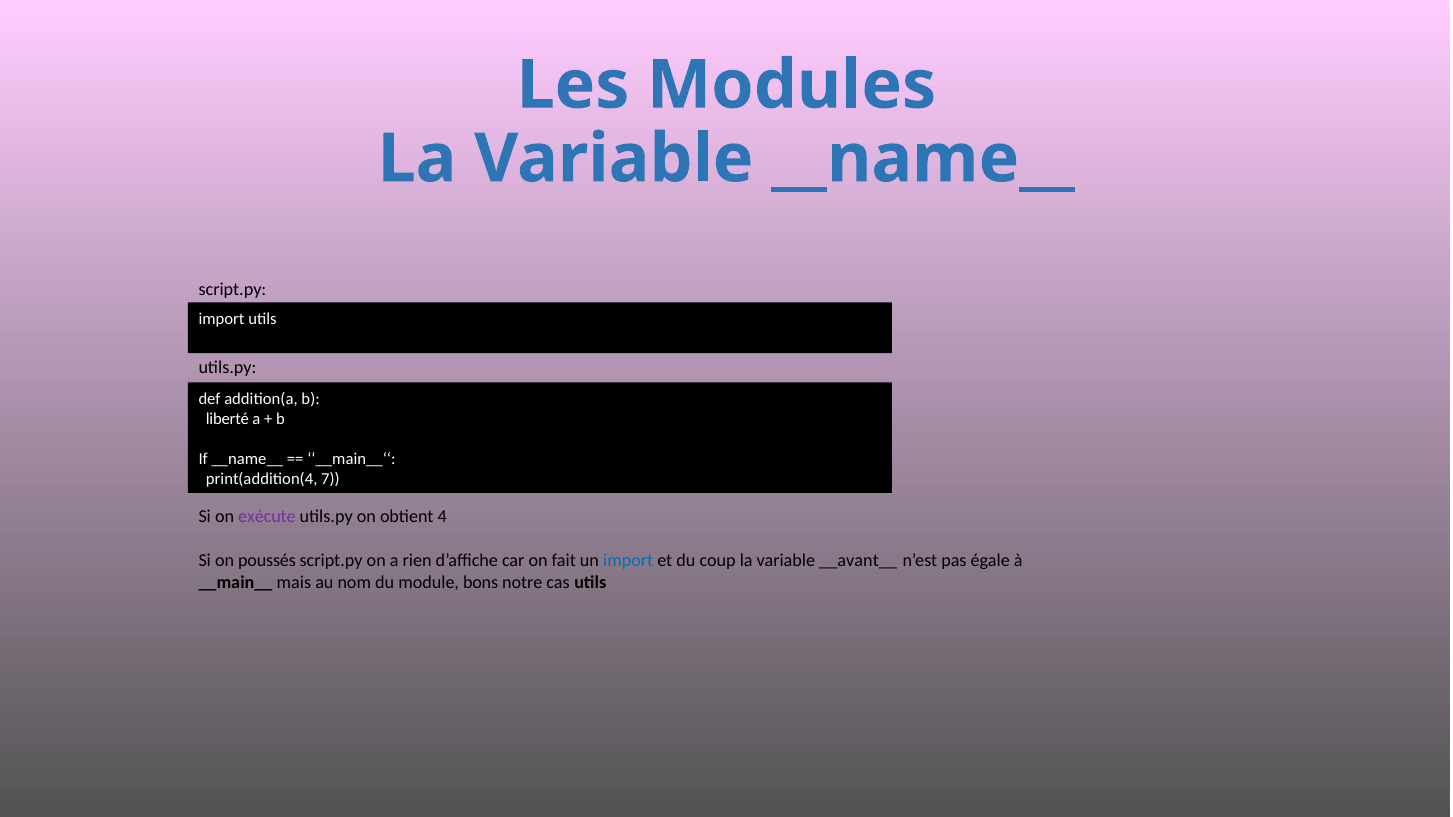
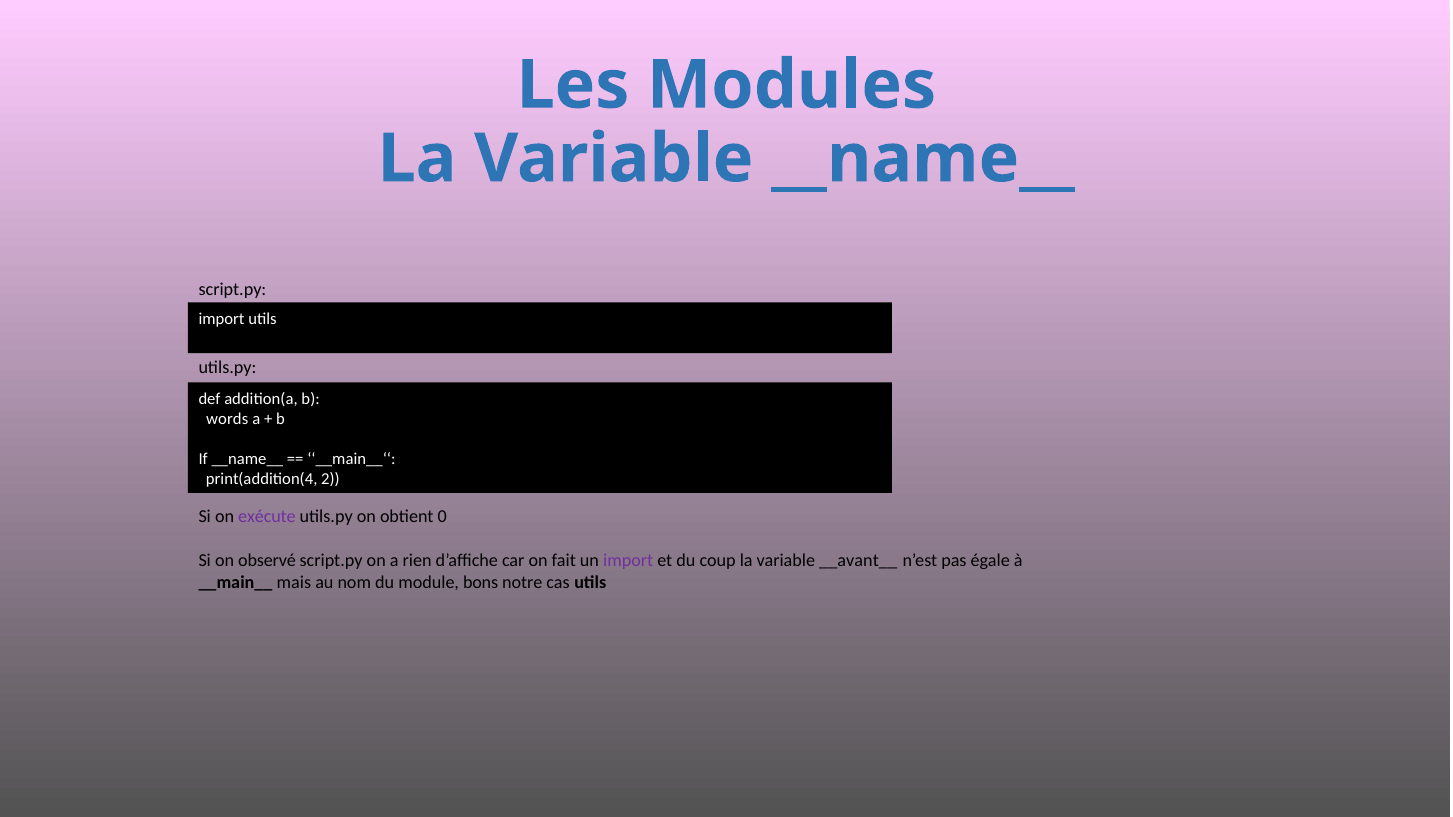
liberté: liberté -> words (227, 419)
7: 7 -> 2 (330, 479)
4: 4 -> 0 (442, 517)
poussés: poussés -> observé (267, 561)
import colour: blue -> purple (628, 561)
